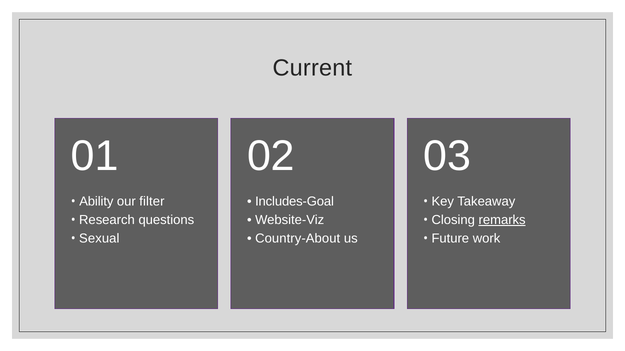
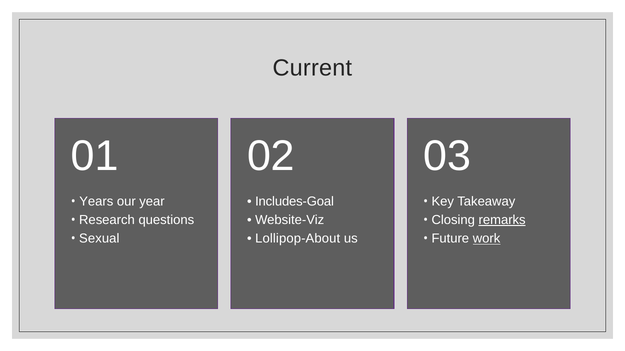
Ability: Ability -> Years (96, 202)
filter: filter -> year (152, 202)
Country-About: Country-About -> Lollipop-About (298, 239)
work underline: none -> present (487, 239)
